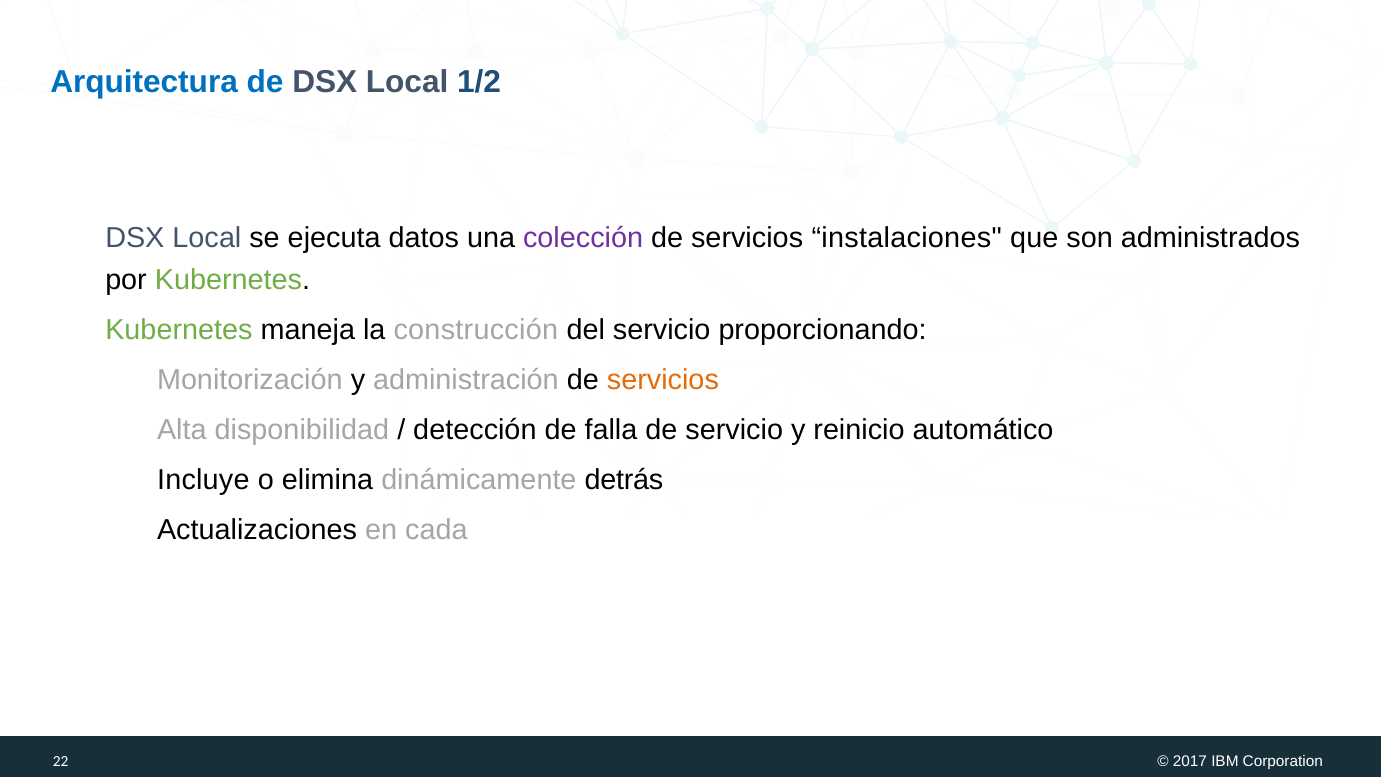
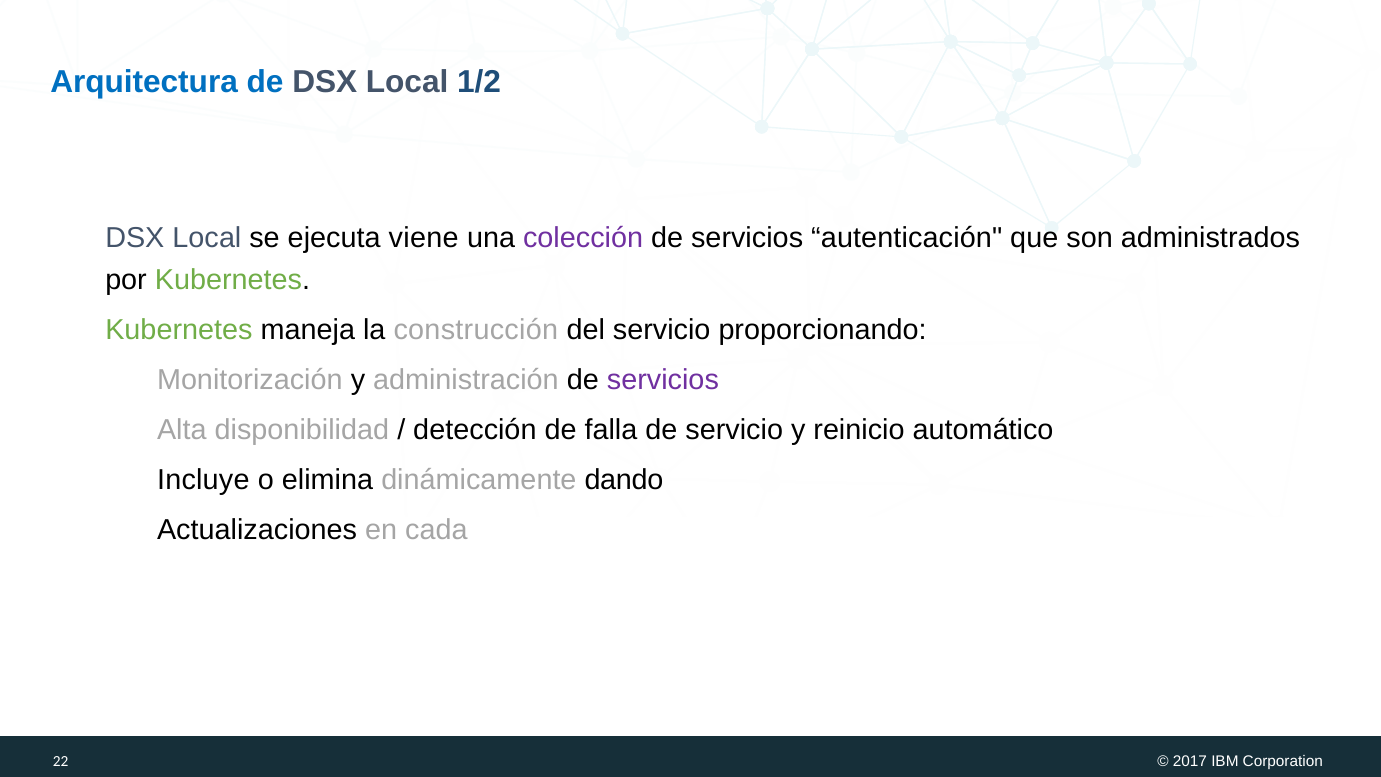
datos: datos -> viene (424, 238)
instalaciones: instalaciones -> autenticación (907, 238)
servicios colour: orange -> purple (663, 380)
detrás: detrás -> dando (624, 480)
